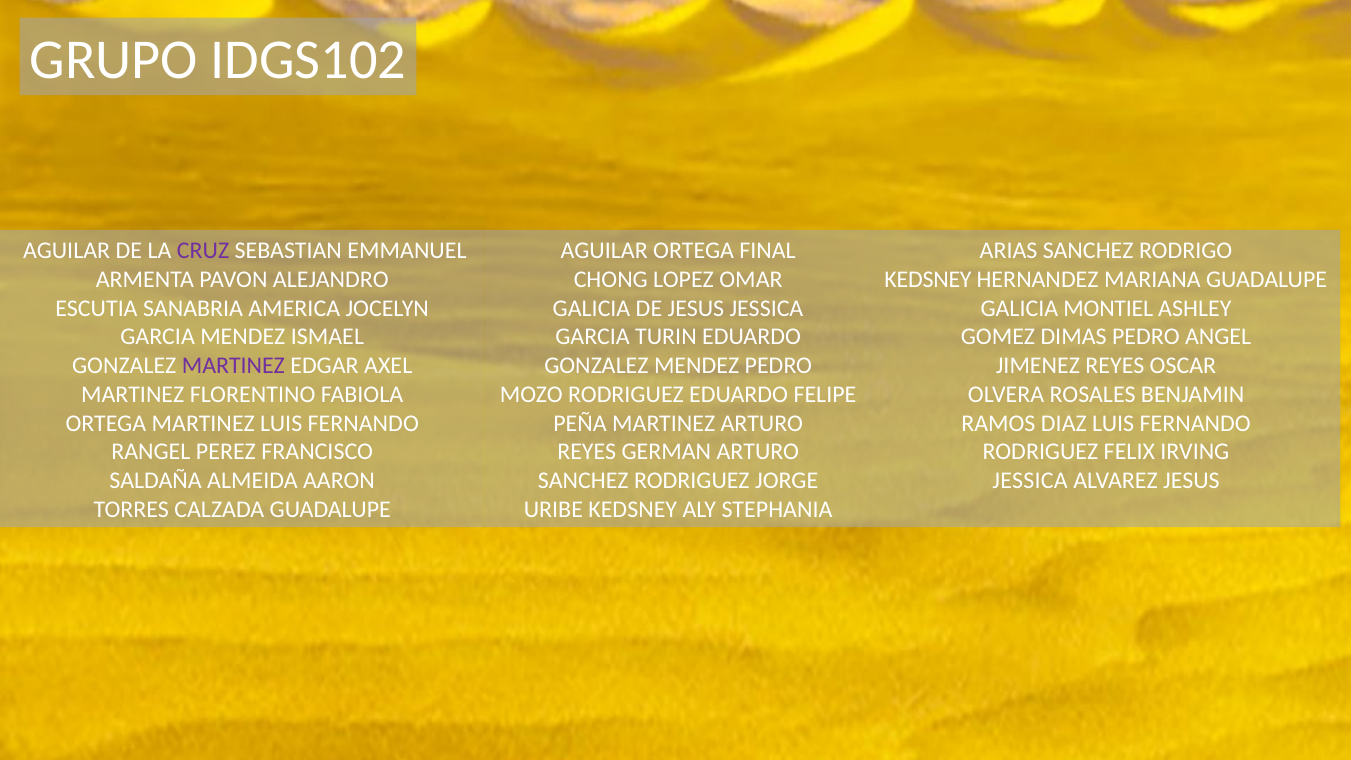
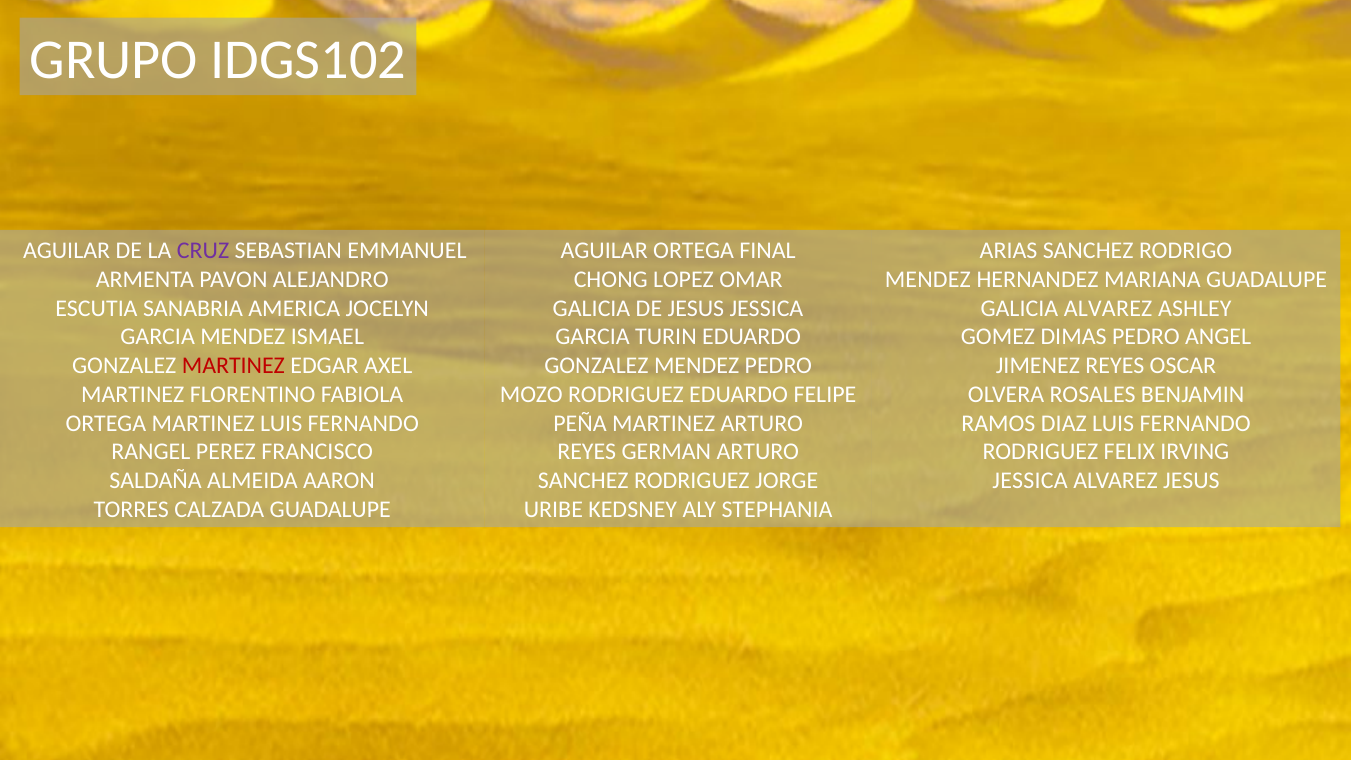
KEDSNEY: KEDSNEY -> MENDEZ (928, 280)
GALICIA MONTIEL: MONTIEL -> ALVAREZ (1108, 308)
MARTINEZ colour: purple -> red (233, 366)
